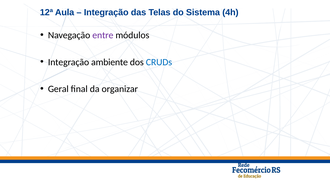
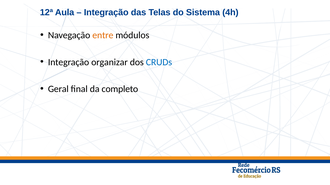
entre colour: purple -> orange (103, 35)
ambiente: ambiente -> organizar (110, 62)
organizar: organizar -> completo (120, 89)
